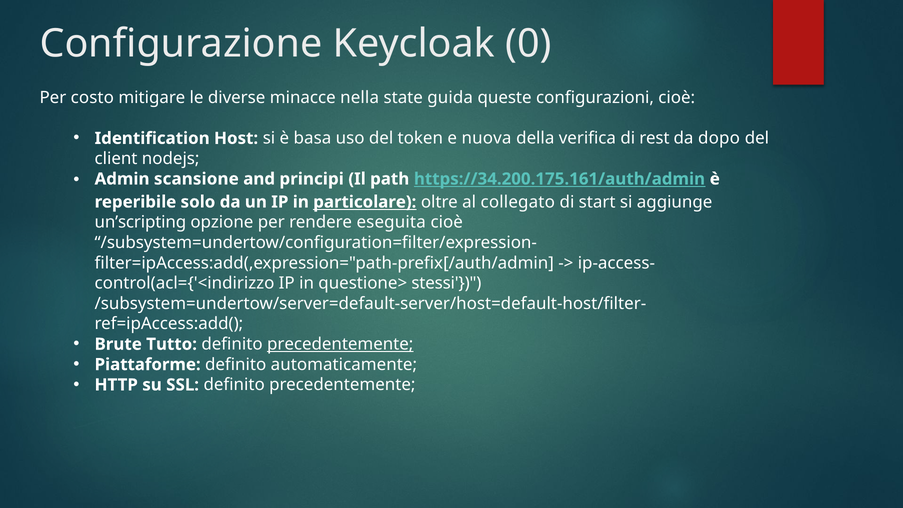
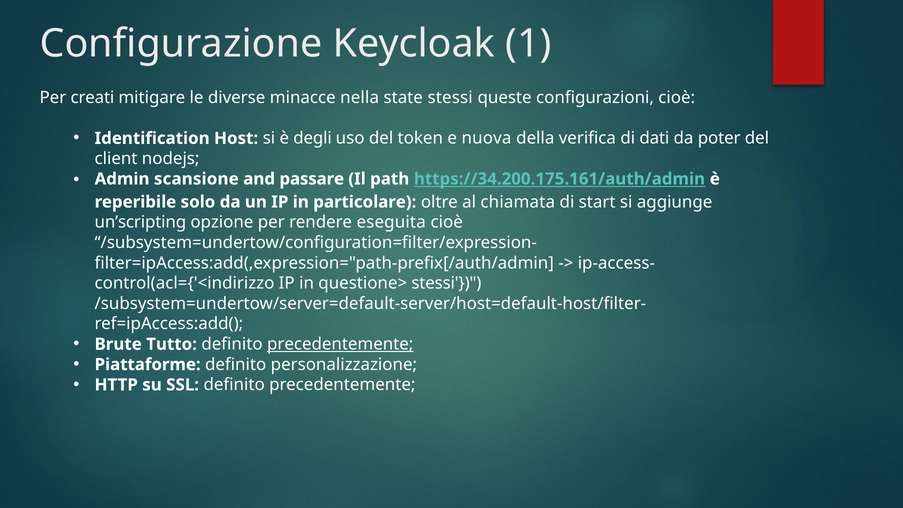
0: 0 -> 1 (528, 43)
costo: costo -> creati (92, 98)
state guida: guida -> stessi (450, 98)
basa: basa -> degli (313, 138)
rest: rest -> dati (654, 138)
dopo: dopo -> poter (719, 138)
principi: principi -> passare (312, 179)
particolare underline: present -> none (365, 202)
collegato: collegato -> chiamata (518, 202)
automaticamente: automaticamente -> personalizzazione (344, 364)
